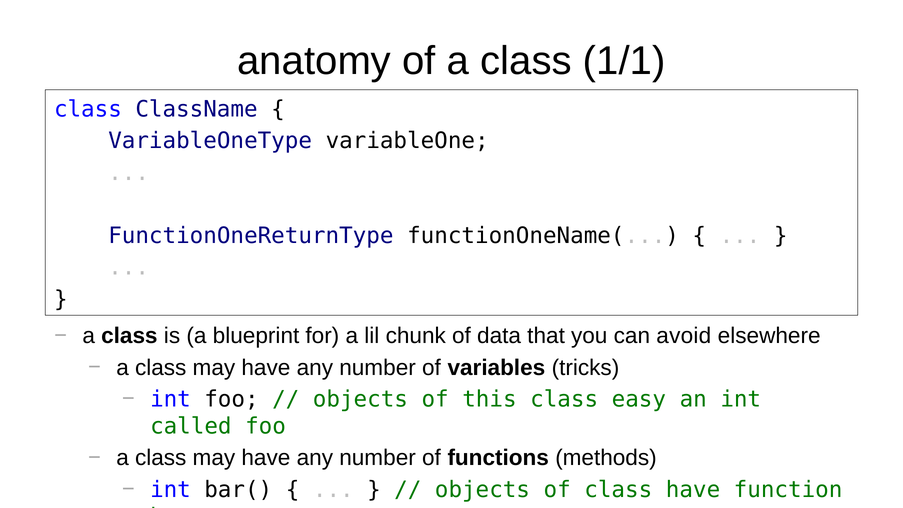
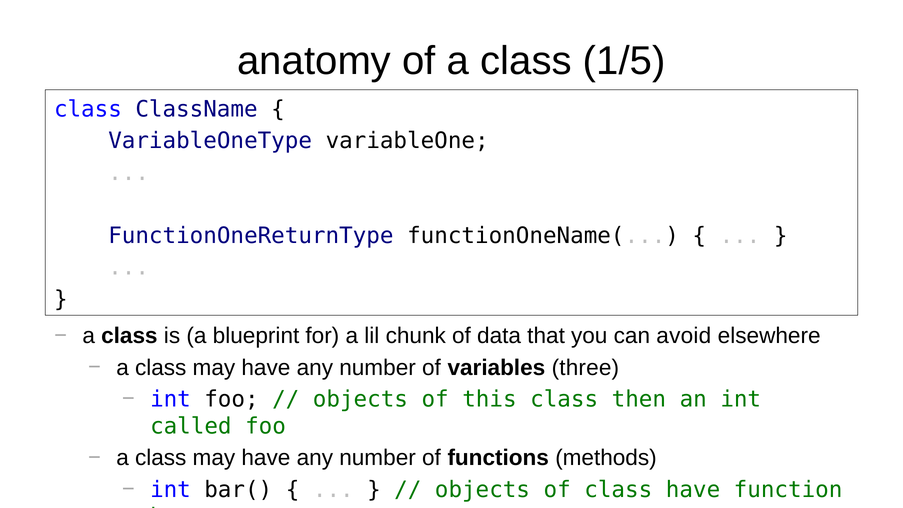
1/1: 1/1 -> 1/5 (624, 61)
tricks: tricks -> three (585, 368)
easy: easy -> then (639, 399)
